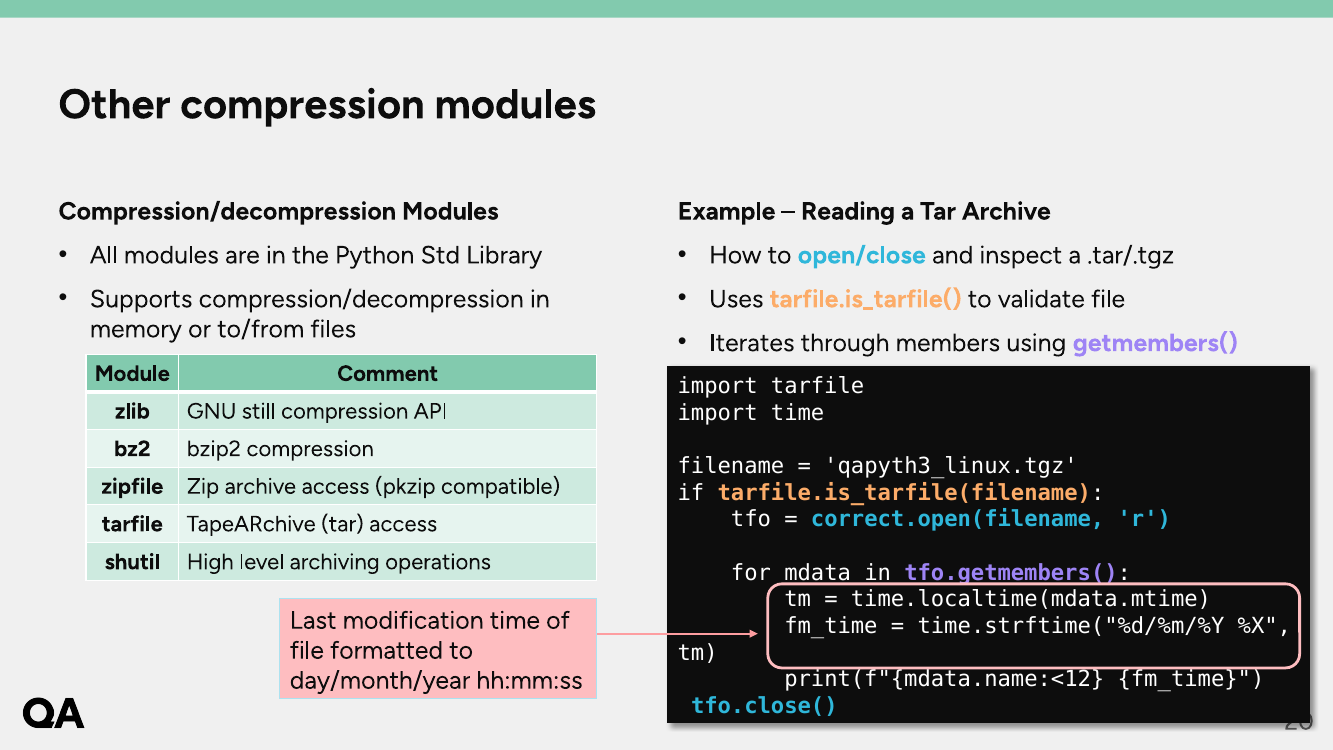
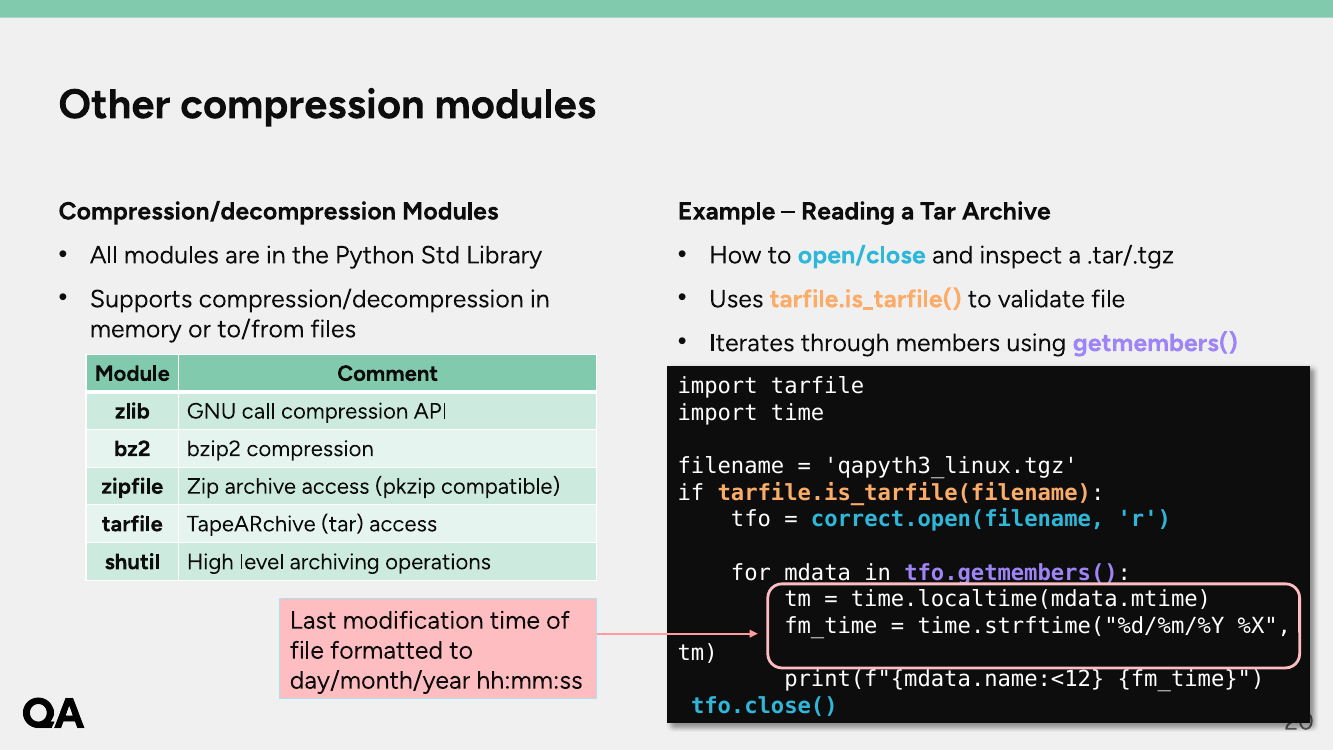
still: still -> call (259, 411)
